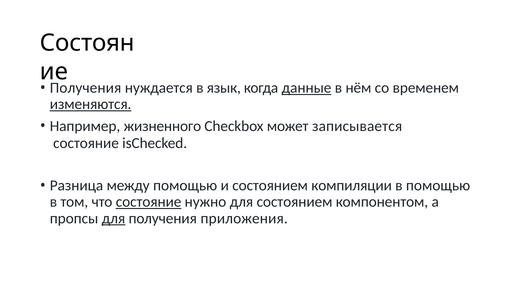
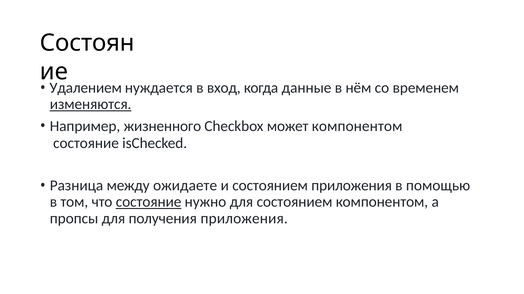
Получения: Получения -> Удалением (86, 88)
язык: язык -> вход (224, 88)
данные underline: present -> none (307, 88)
может записывается: записывается -> компонентом (357, 126)
между помощью: помощью -> ожидаете (185, 186)
состоянием компиляции: компиляции -> приложения (352, 186)
для underline: present -> none (113, 219)
